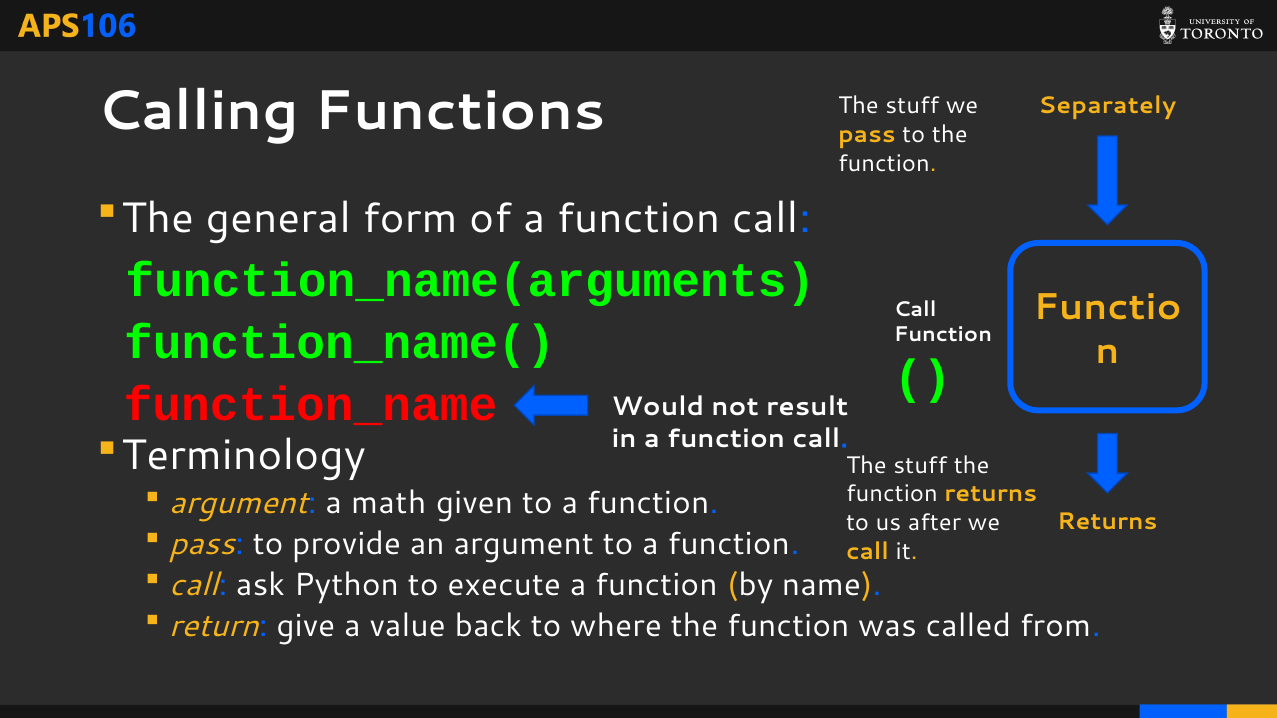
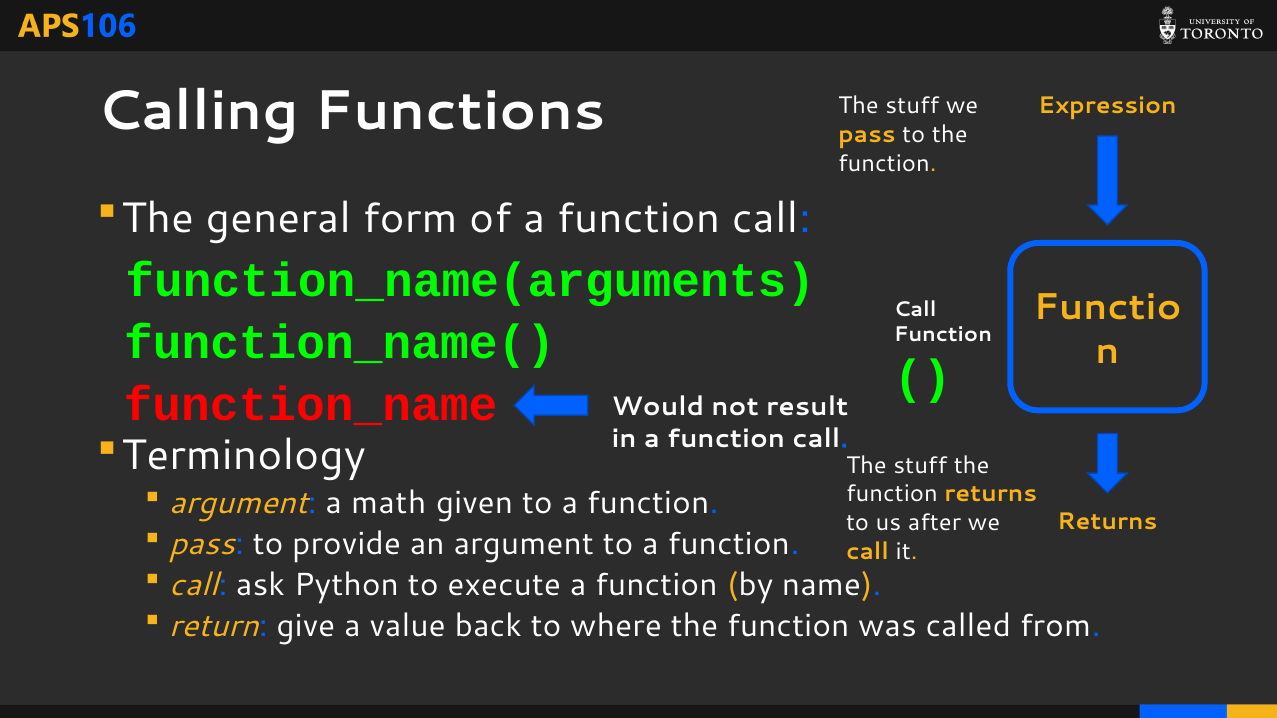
Separately: Separately -> Expression (1107, 106)
